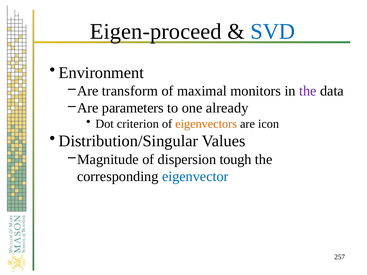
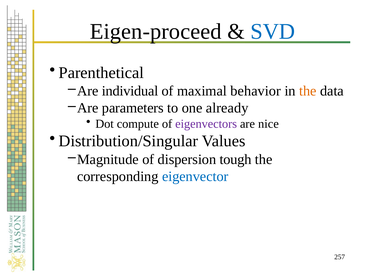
Environment: Environment -> Parenthetical (101, 73)
transform: transform -> individual (130, 91)
monitors: monitors -> behavior (256, 91)
the colour: purple -> orange (308, 91)
criterion: criterion -> compute (138, 124)
eigenvectors colour: orange -> purple (206, 124)
icon: icon -> nice (268, 124)
